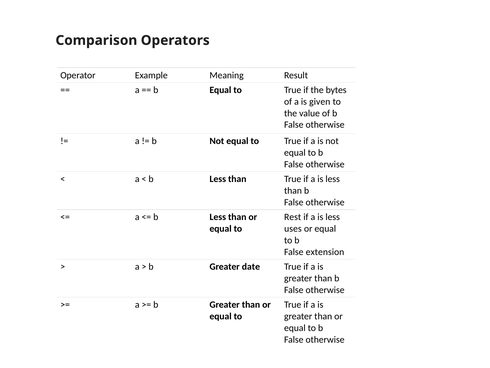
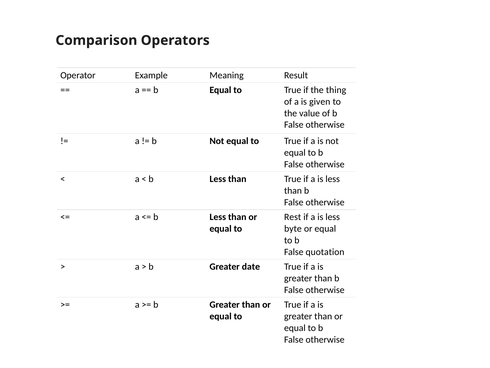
bytes: bytes -> thing (336, 90)
uses: uses -> byte (293, 228)
extension: extension -> quotation (325, 252)
